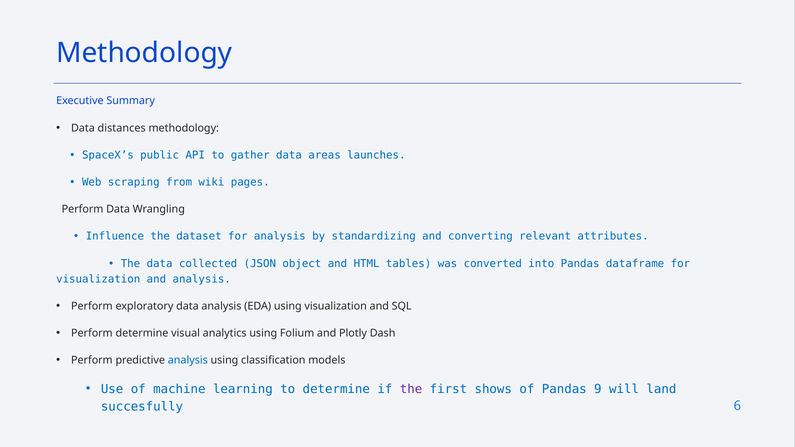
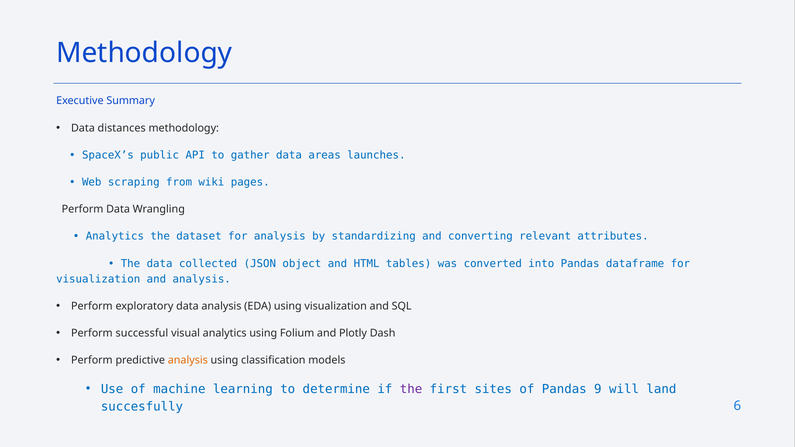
Influence: Influence -> Analytics (115, 237)
Perform determine: determine -> successful (142, 333)
analysis colour: blue -> orange (188, 360)
shows: shows -> sites (493, 389)
